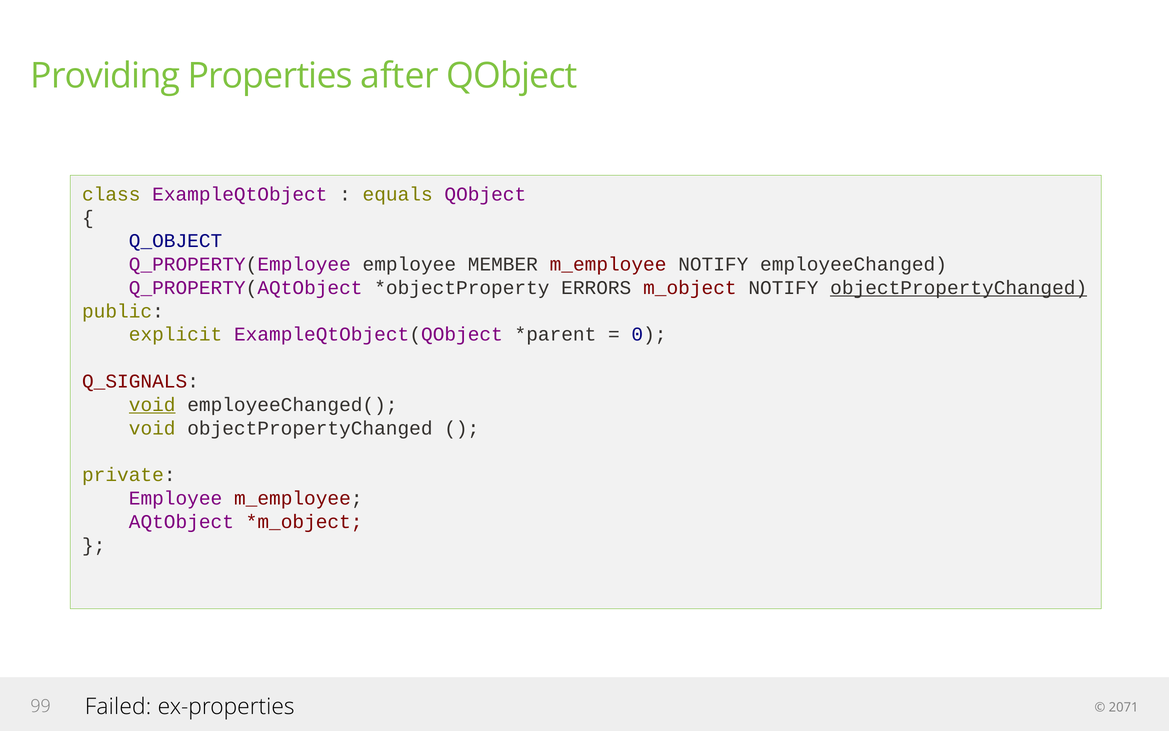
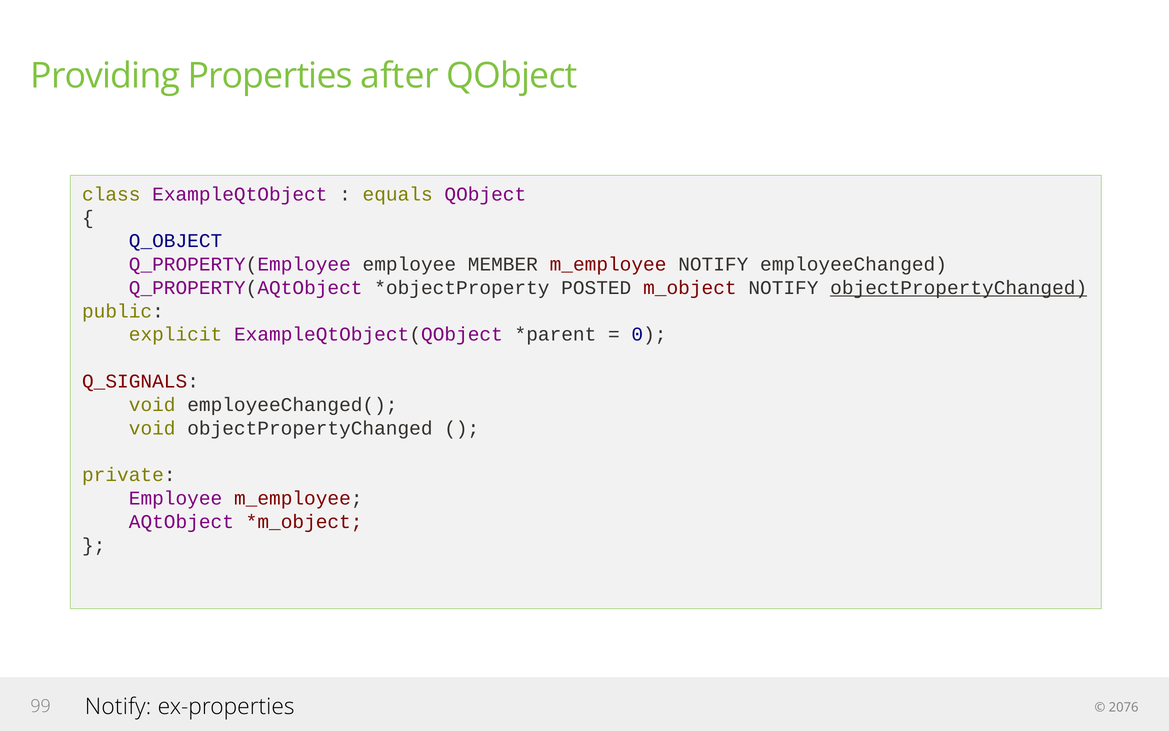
ERRORS: ERRORS -> POSTED (596, 288)
void underline: present -> none (152, 405)
Failed: Failed -> Notify (118, 706)
2071: 2071 -> 2076 (1124, 707)
